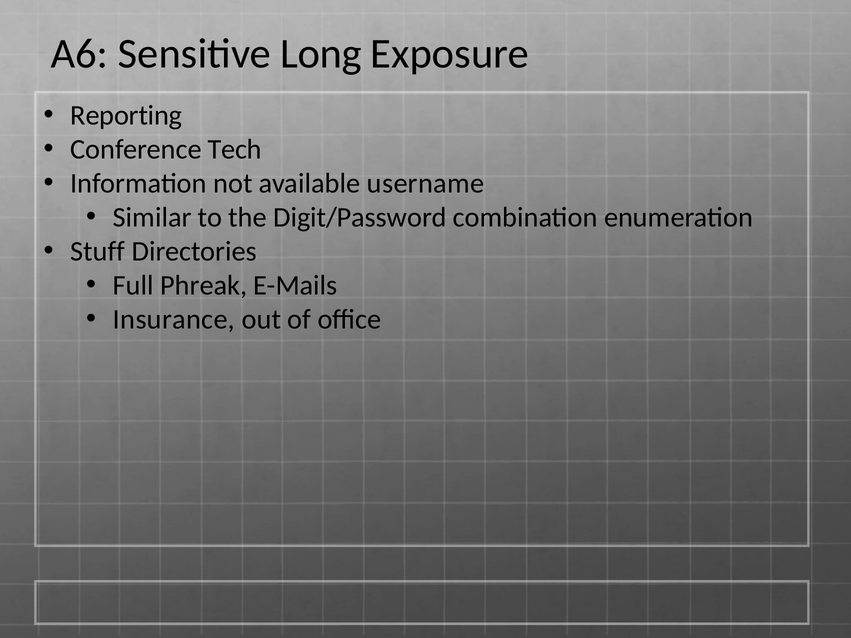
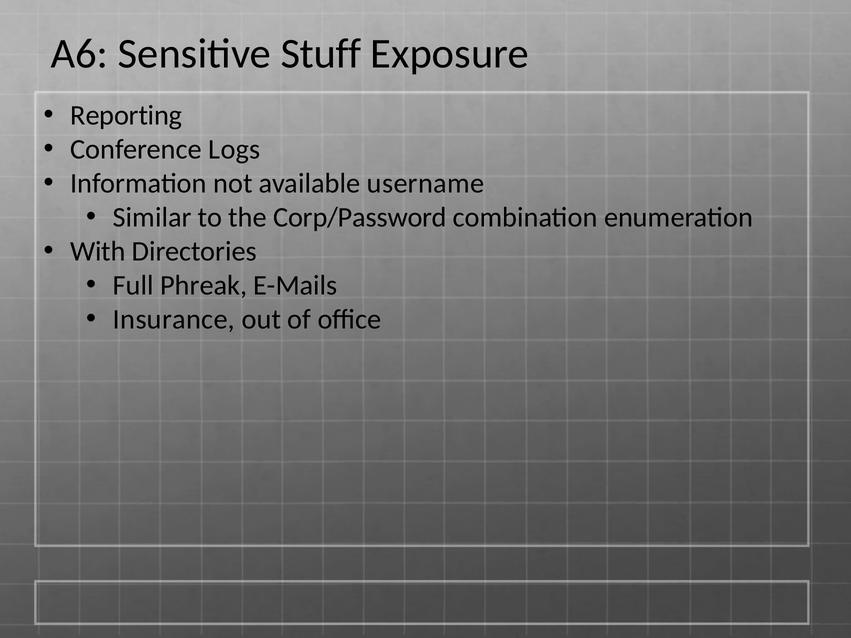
Long: Long -> Stuff (321, 54)
Tech: Tech -> Logs (234, 149)
Digit/Password: Digit/Password -> Corp/Password (360, 218)
Stuff: Stuff -> With (98, 252)
